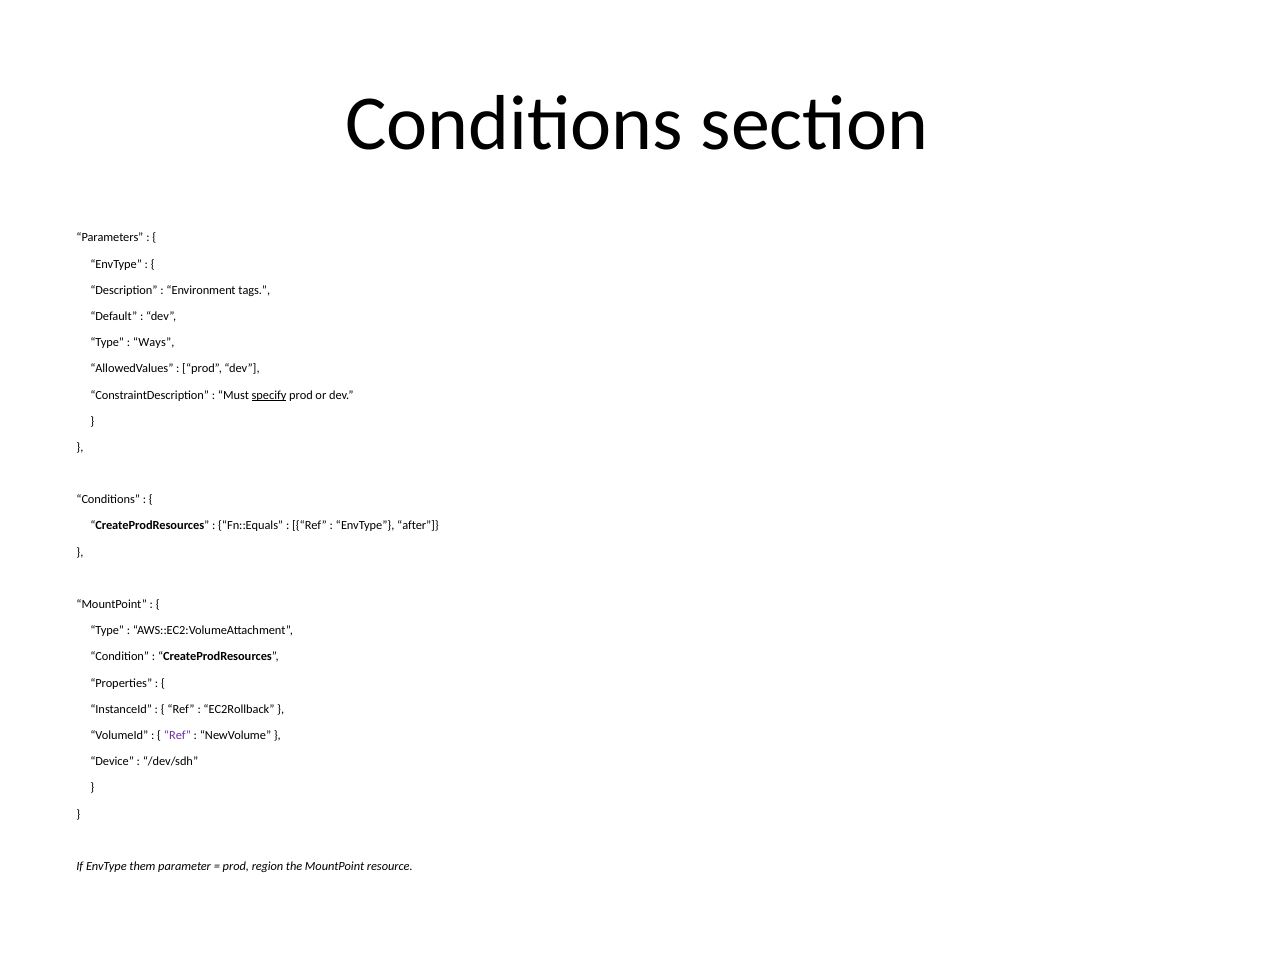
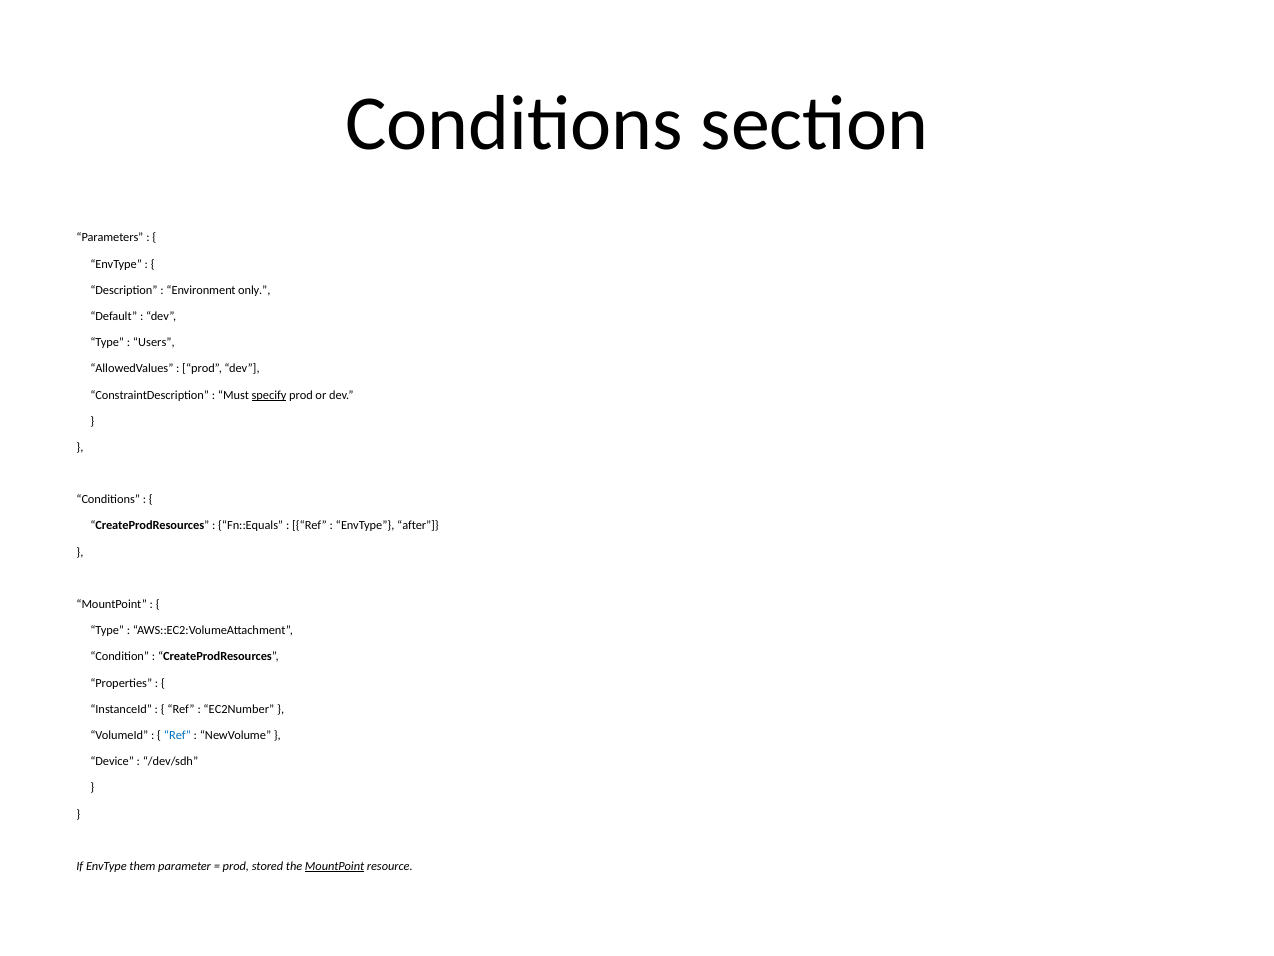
tags: tags -> only (254, 290)
Ways: Ways -> Users (154, 342)
EC2Rollback: EC2Rollback -> EC2Number (239, 709)
Ref colour: purple -> blue (177, 735)
region: region -> stored (267, 866)
MountPoint underline: none -> present (335, 866)
